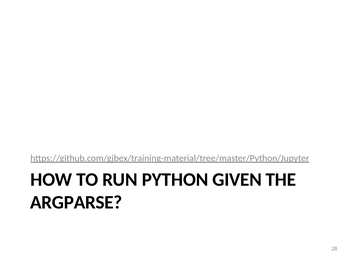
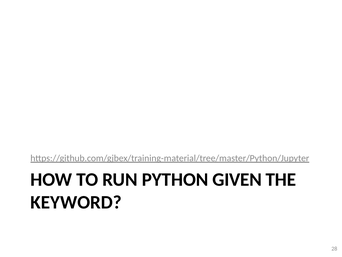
ARGPARSE: ARGPARSE -> KEYWORD (76, 202)
